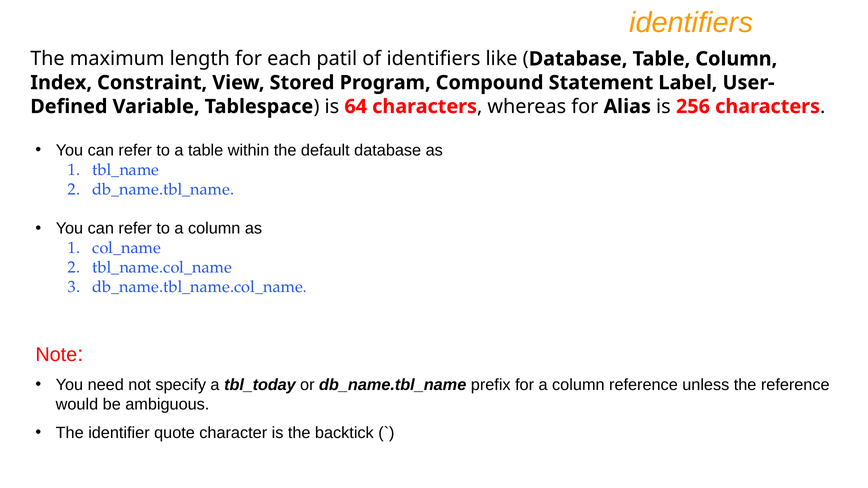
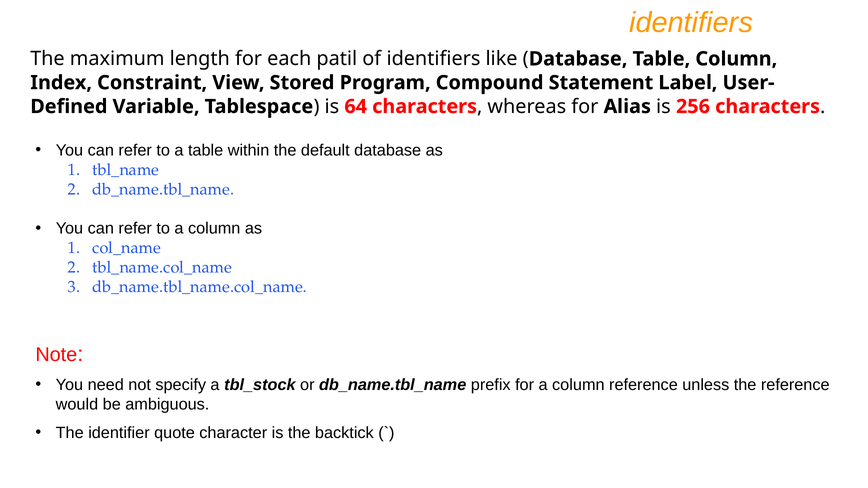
tbl_today: tbl_today -> tbl_stock (260, 385)
